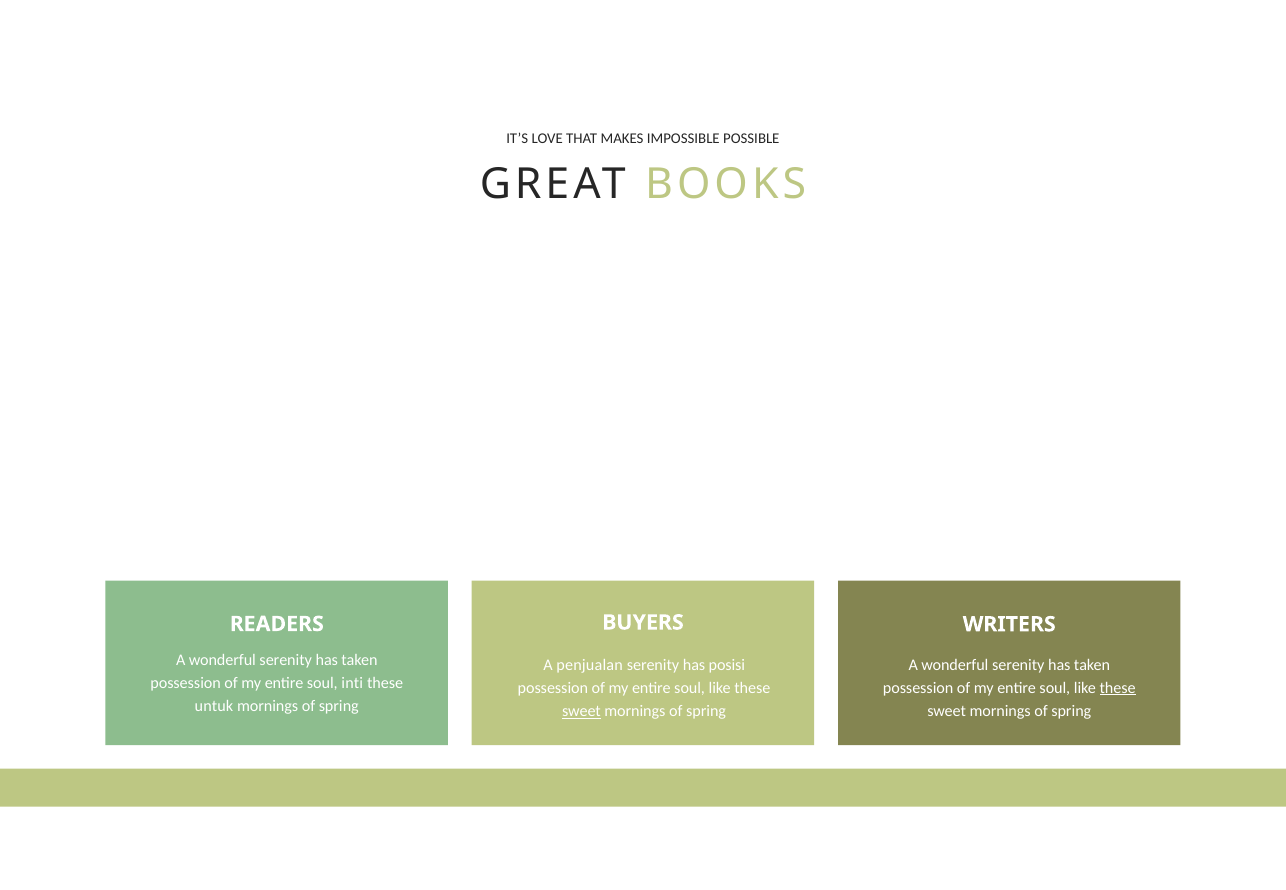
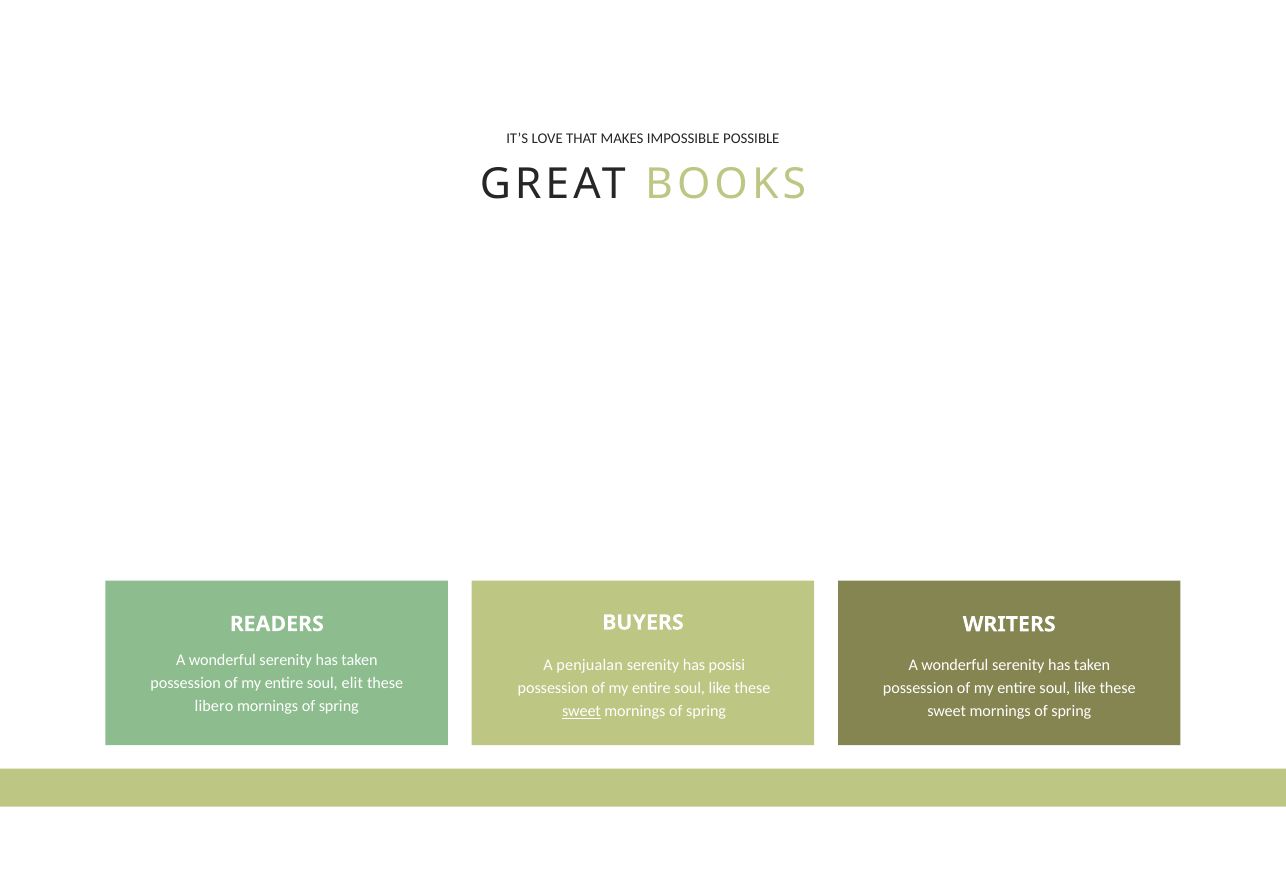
inti: inti -> elit (352, 683)
these underline: present -> none (1118, 688)
untuk: untuk -> libero (214, 706)
